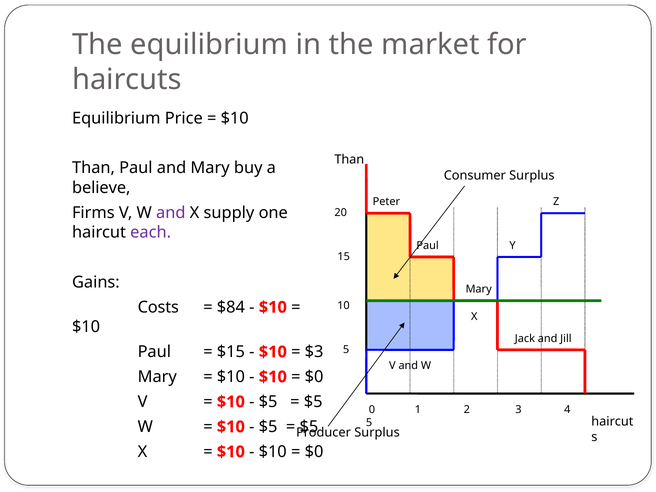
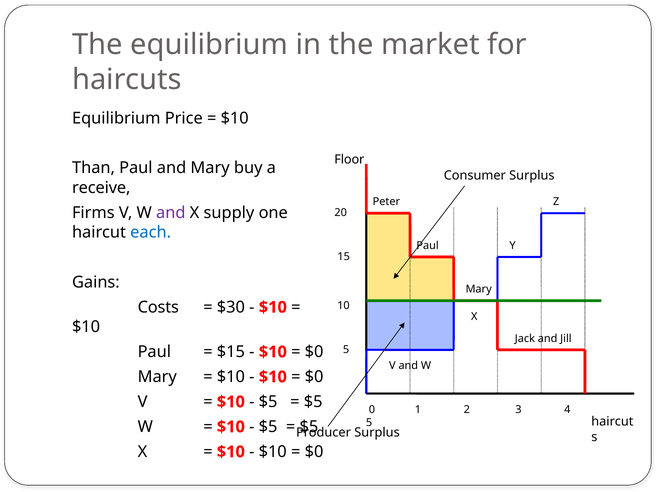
Than: Than -> Floor (349, 159)
believe: believe -> receive (101, 188)
each colour: purple -> blue (151, 232)
$84: $84 -> $30 (231, 307)
$3: $3 -> $0 (314, 352)
